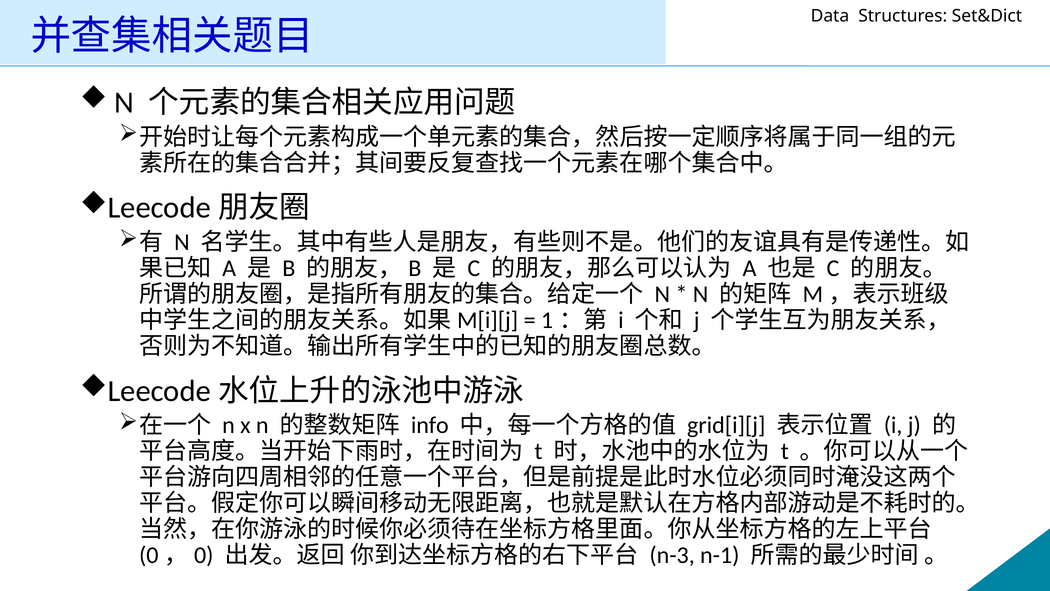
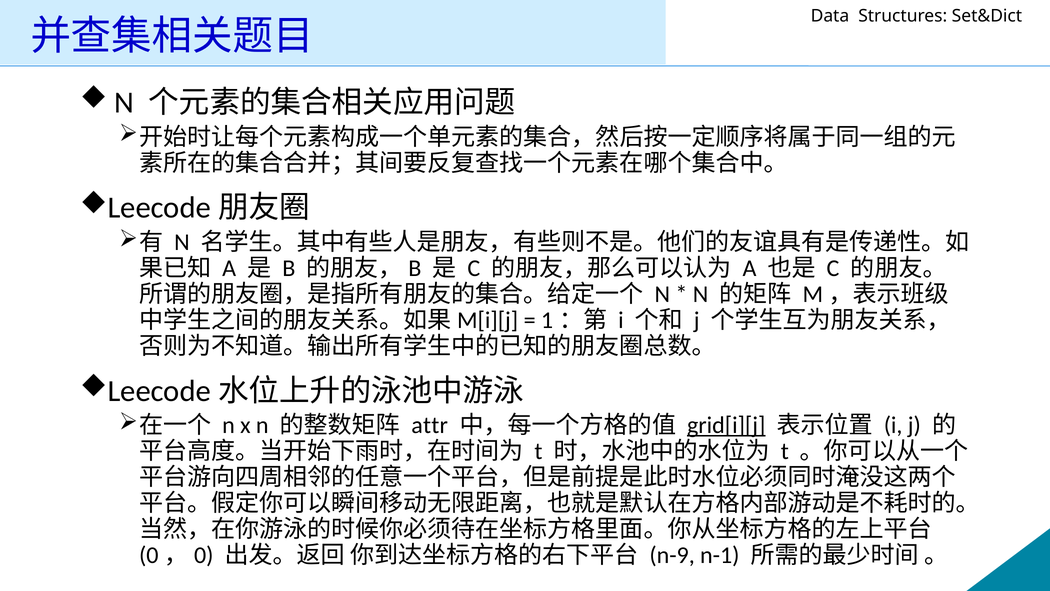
info: info -> attr (430, 425)
grid[i][j underline: none -> present (726, 425)
n-3: n-3 -> n-9 (672, 555)
